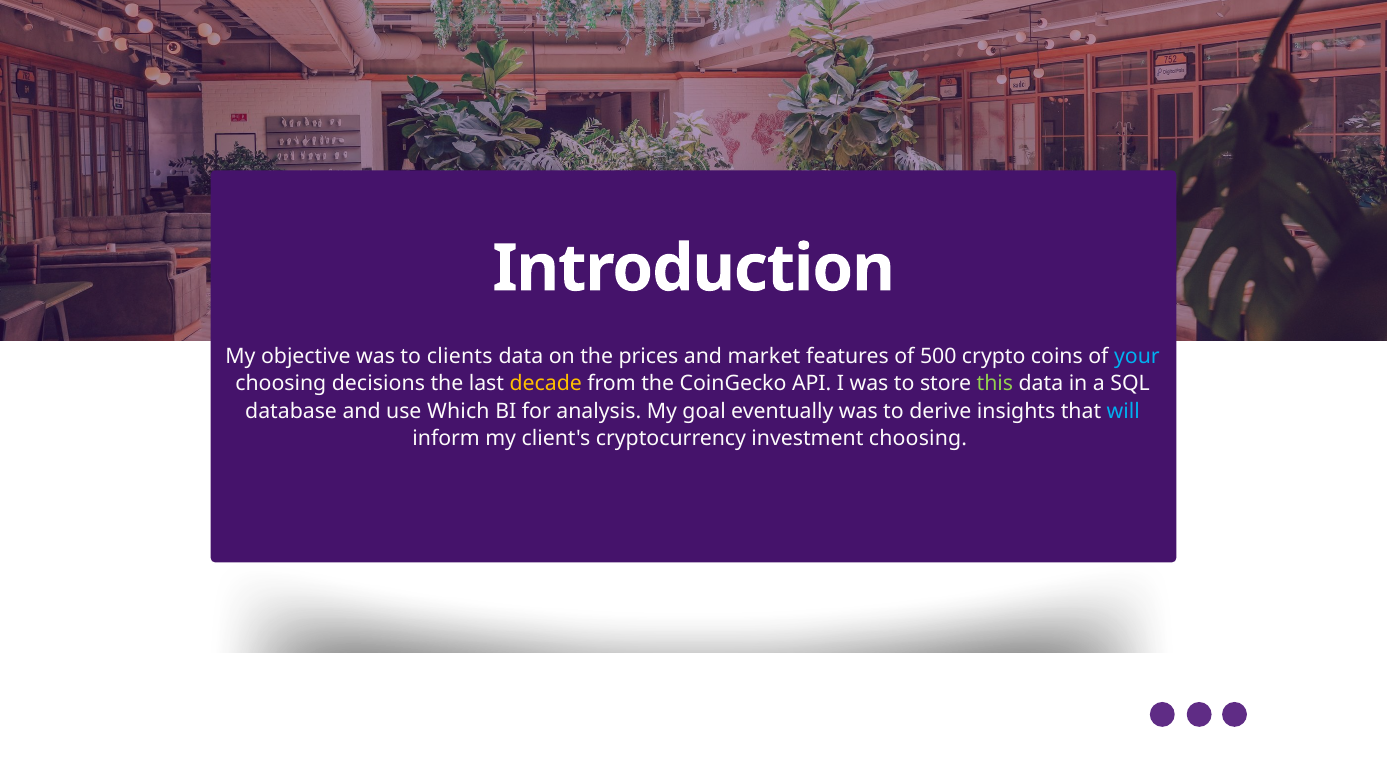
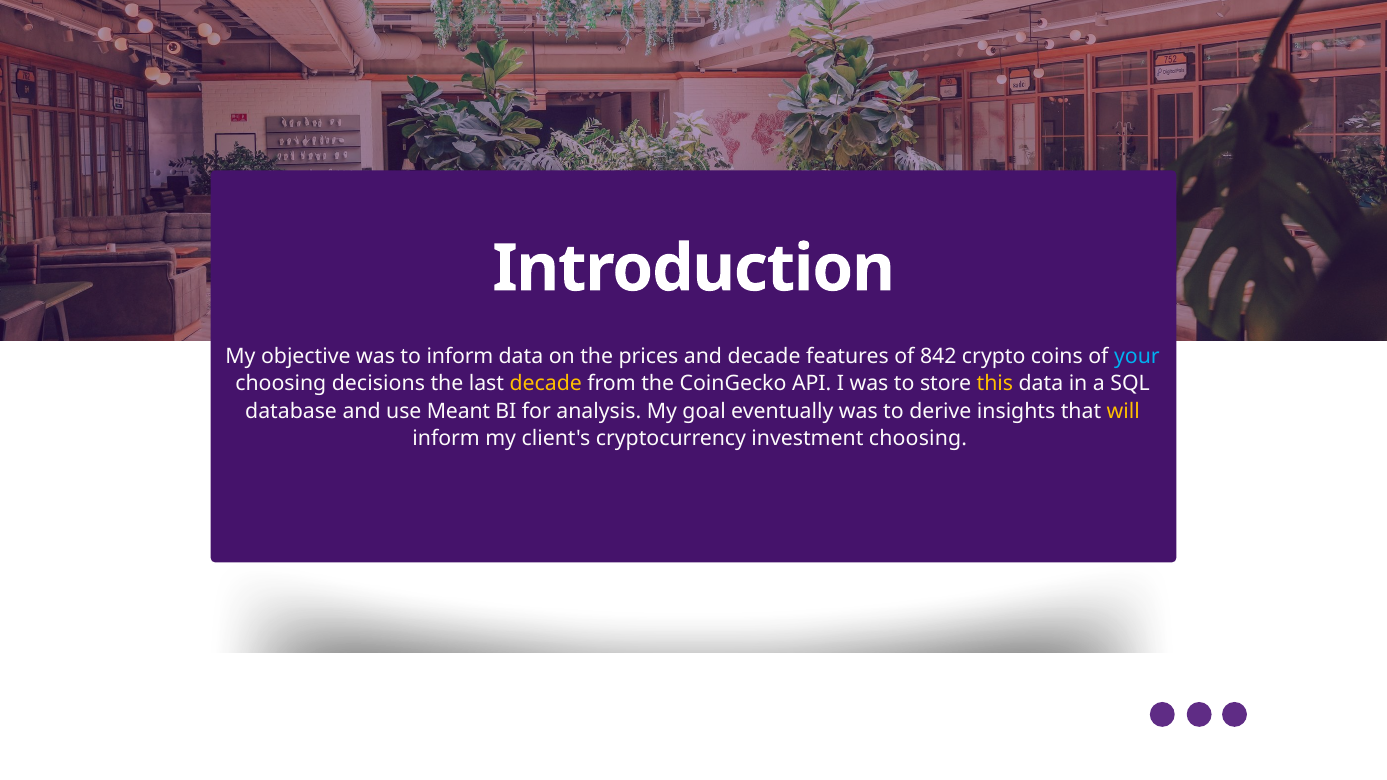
to clients: clients -> inform (460, 356)
and market: market -> decade (764, 356)
500: 500 -> 842 (938, 356)
this colour: light green -> yellow (995, 384)
Which: Which -> Meant (459, 411)
will colour: light blue -> yellow (1123, 411)
